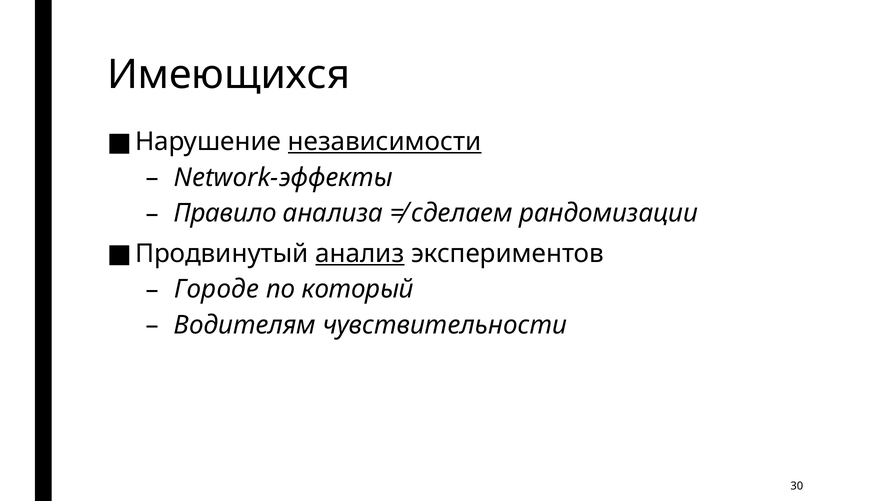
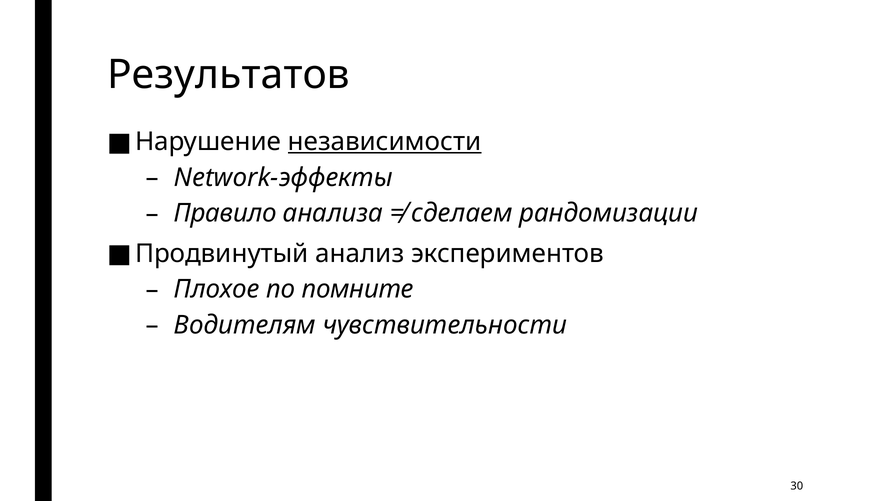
Имеющихся: Имеющихся -> Результатов (229, 75)
анализ underline: present -> none (360, 254)
Городе: Городе -> Плохое (217, 290)
который: который -> помните (358, 290)
